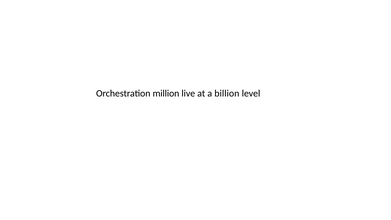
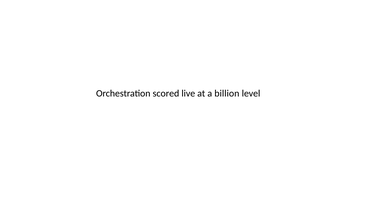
million: million -> scored (166, 93)
